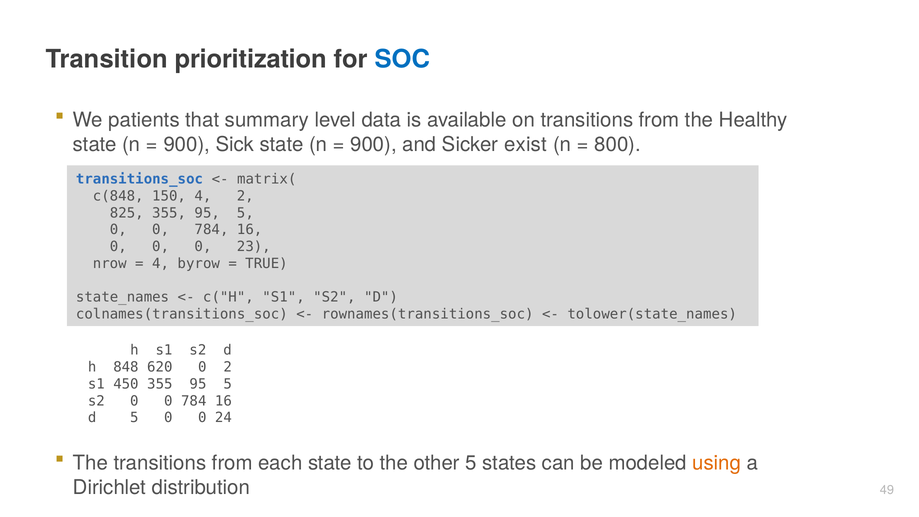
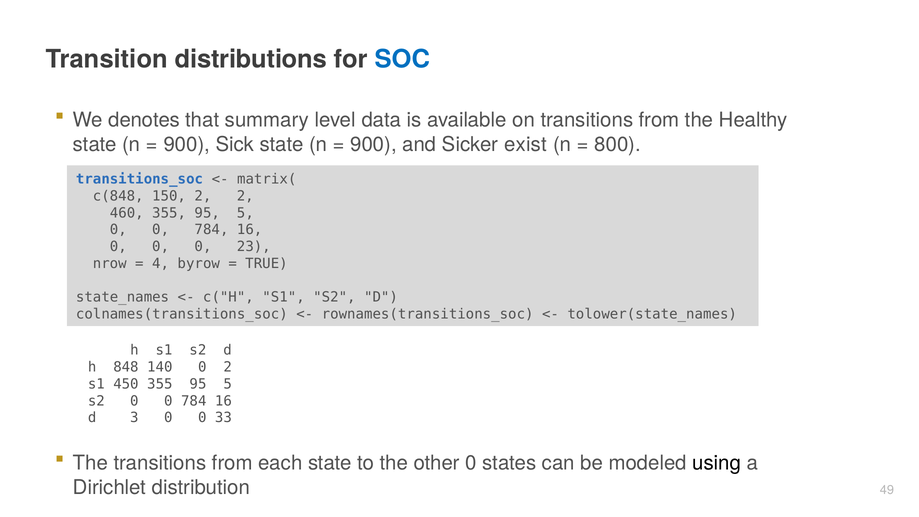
prioritization: prioritization -> distributions (251, 59)
patients: patients -> denotes (144, 120)
150 4: 4 -> 2 (203, 196)
825: 825 -> 460 (127, 213)
620: 620 -> 140 (160, 367)
d 5: 5 -> 3 (134, 418)
24: 24 -> 33 (223, 418)
other 5: 5 -> 0 (471, 463)
using colour: orange -> black (717, 463)
